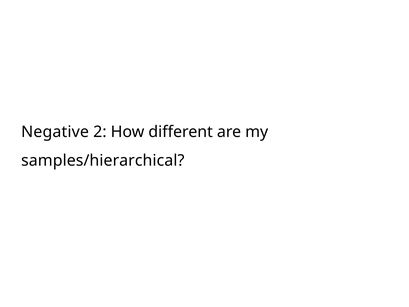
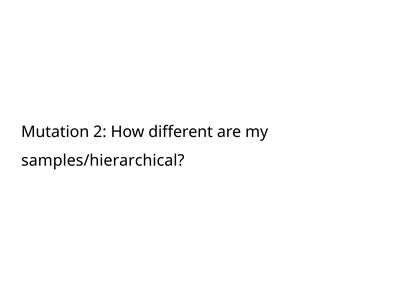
Negative: Negative -> Mutation (55, 132)
